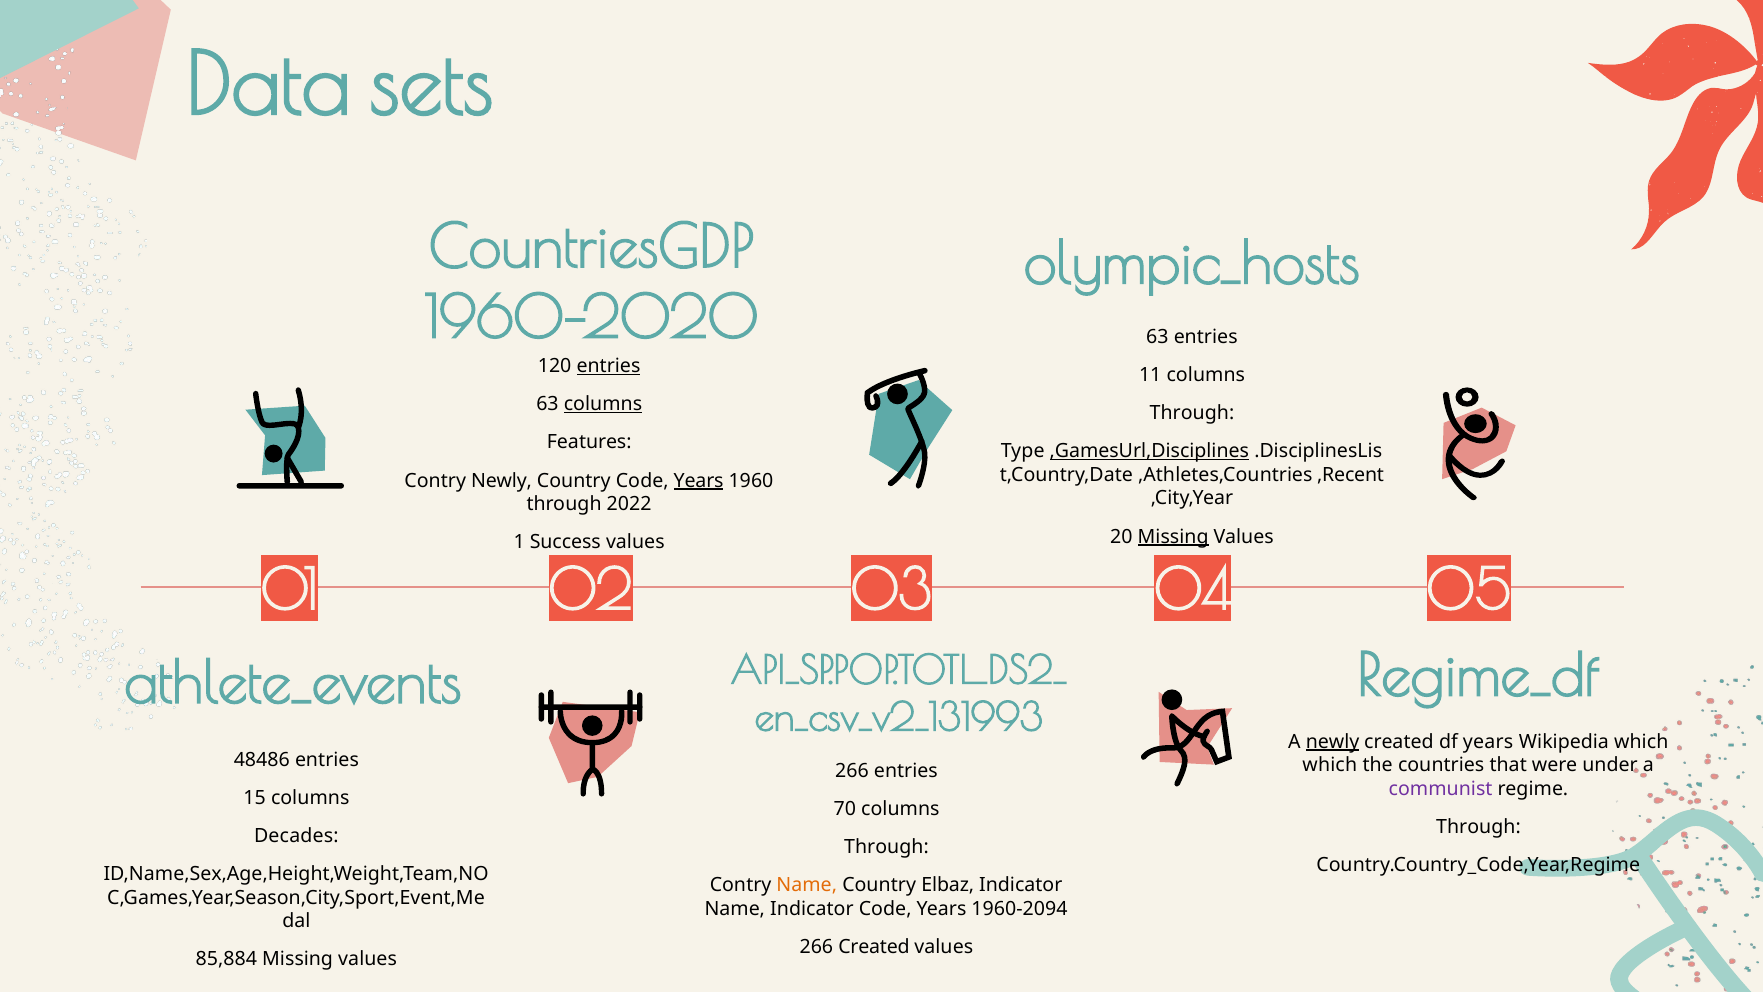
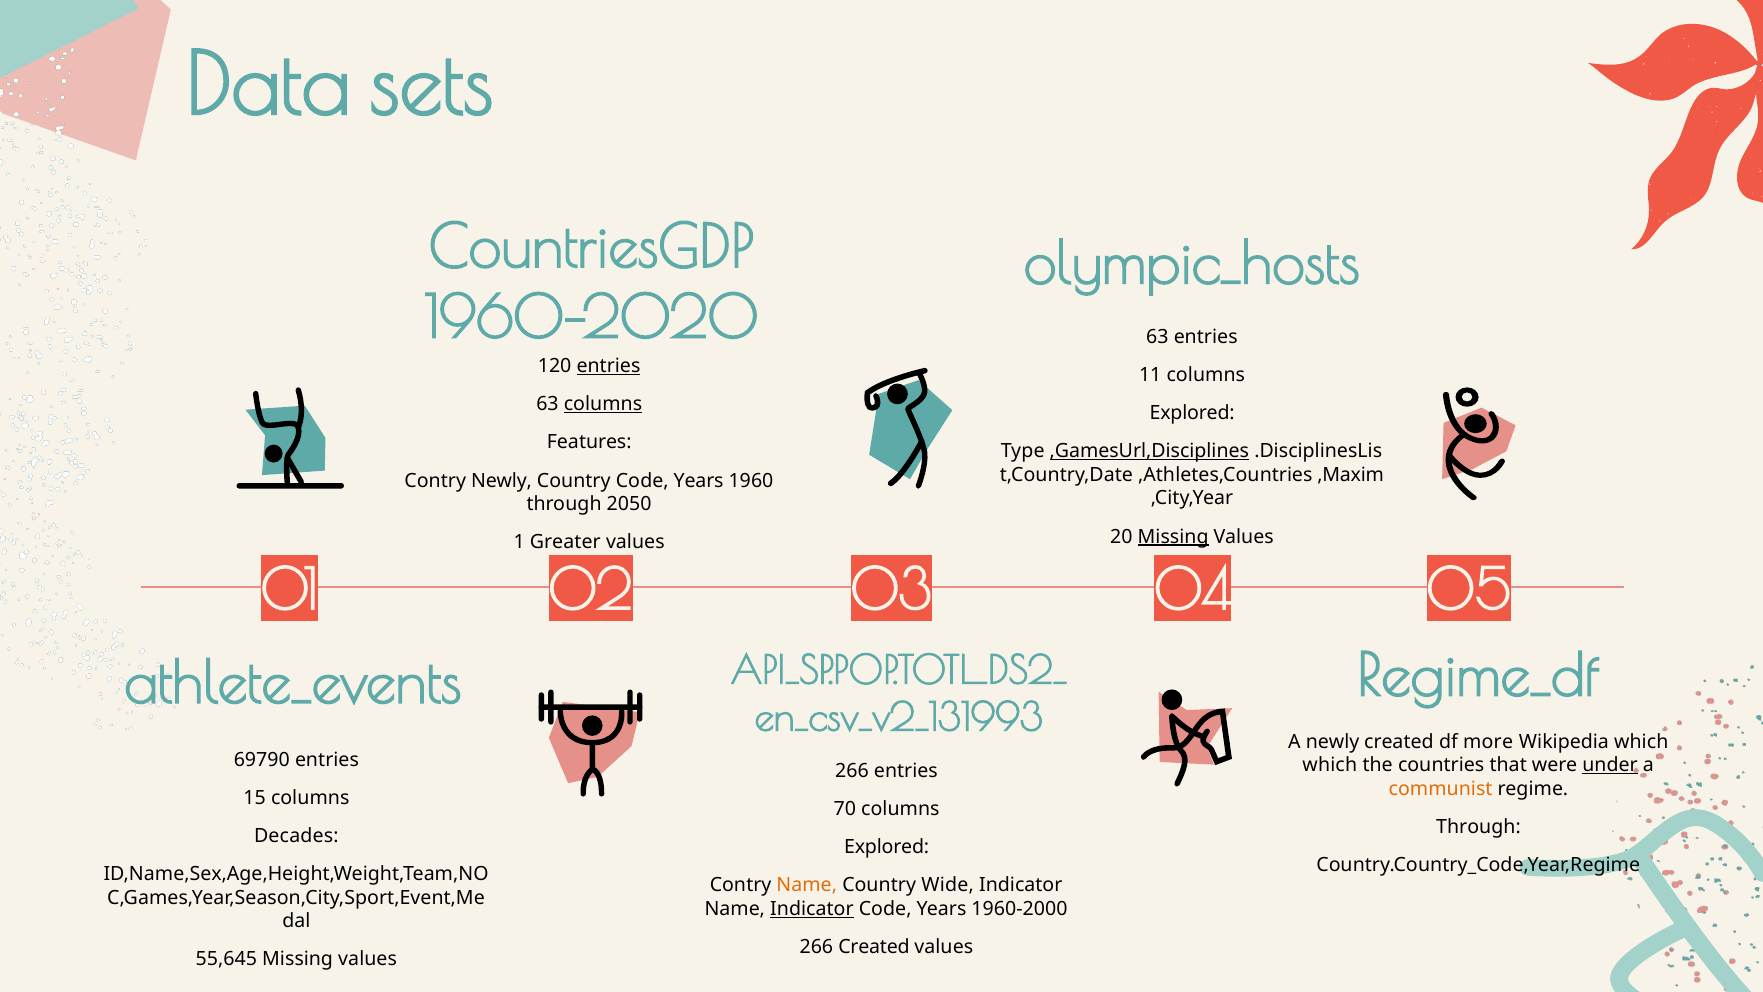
Through: Through -> Explored (1192, 413)
,Recent: ,Recent -> ,Maxim (1351, 475)
Years underline: present -> none (699, 481)
2022: 2022 -> 2050 (629, 504)
Success: Success -> Greater (565, 542)
newly underline: present -> none (1333, 741)
df years: years -> more (1488, 741)
48486: 48486 -> 69790 (262, 759)
under underline: none -> present (1610, 765)
communist colour: purple -> orange (1441, 788)
Through: Through -> Explored (887, 847)
Elbaz: Elbaz -> Wide (948, 885)
Indicator underline: none -> present (812, 909)
1960-2094: 1960-2094 -> 1960-2000 (1020, 909)
85,884: 85,884 -> 55,645 (226, 959)
